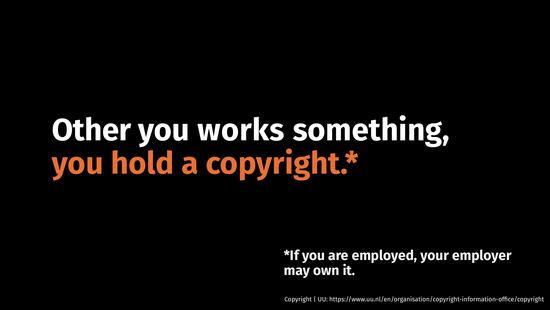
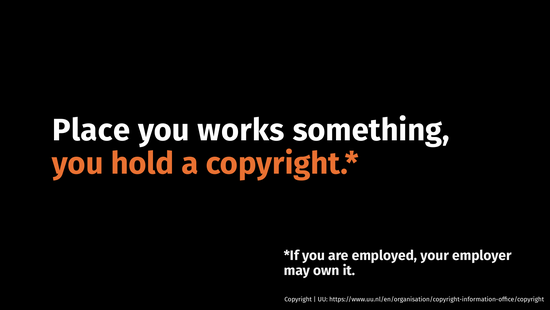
Other: Other -> Place (91, 130)
